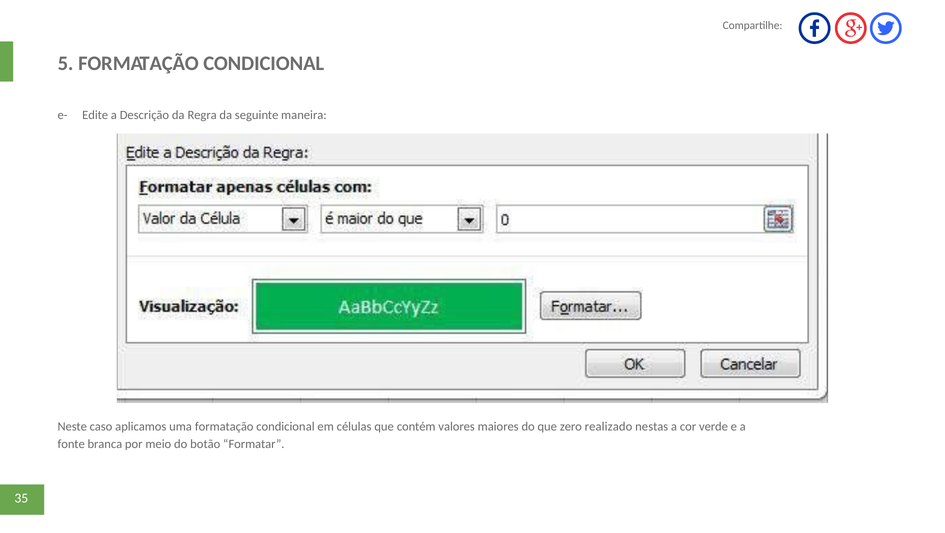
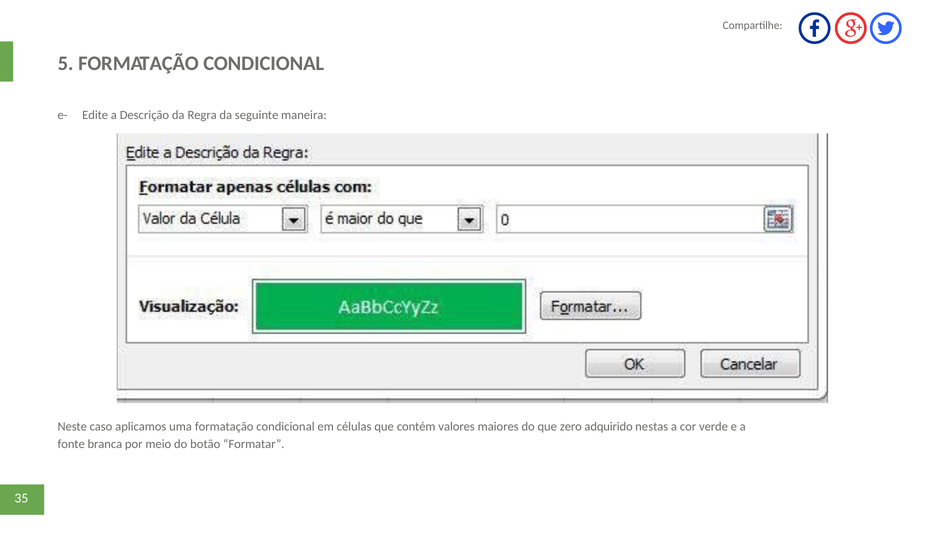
realizado: realizado -> adquirido (609, 427)
